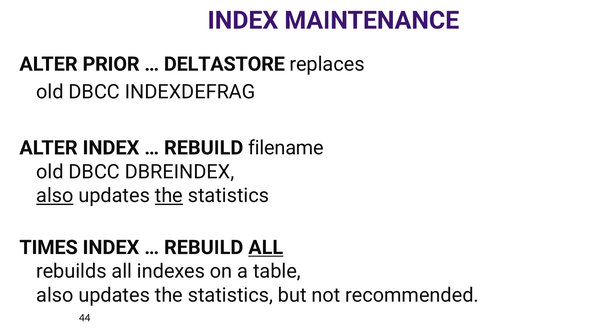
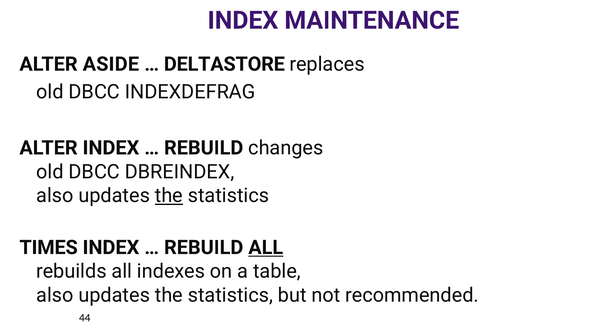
PRIOR: PRIOR -> ASIDE (111, 64)
filename: filename -> changes (286, 148)
also underline: present -> none (55, 196)
